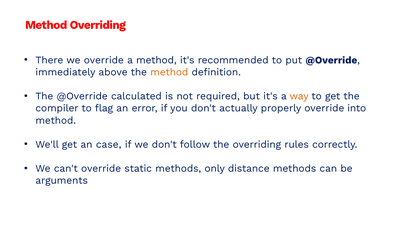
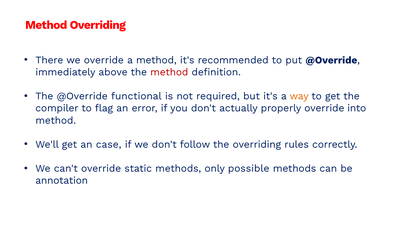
method colour: orange -> red (169, 72)
calculated: calculated -> functional (136, 96)
distance: distance -> possible (249, 168)
arguments: arguments -> annotation (62, 180)
